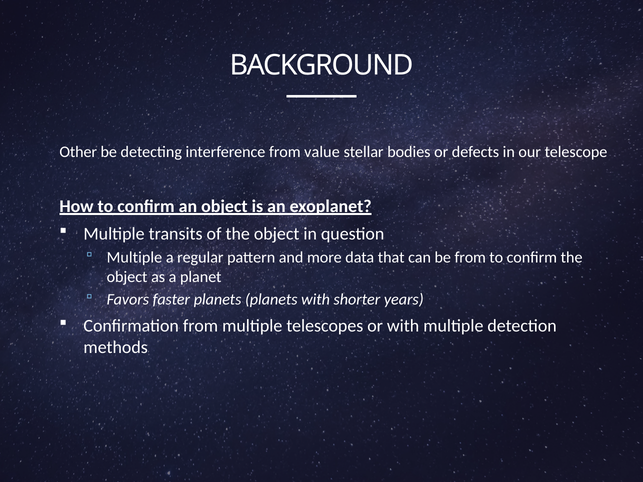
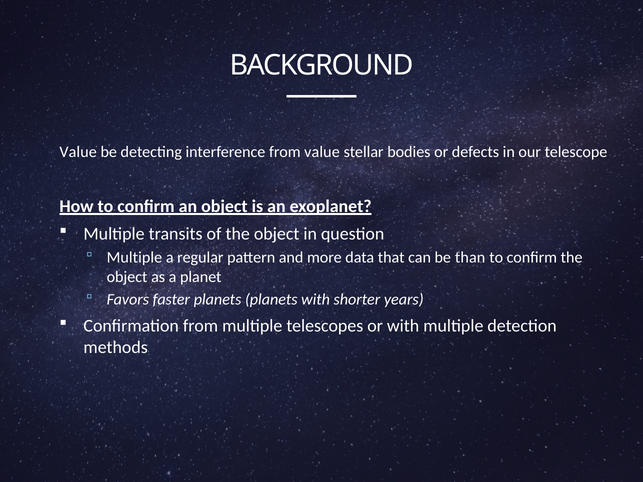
Other: Other -> Value (78, 152)
be from: from -> than (470, 258)
